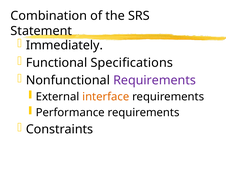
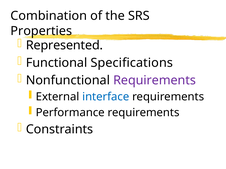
Statement: Statement -> Properties (41, 31)
Immediately: Immediately -> Represented (64, 45)
interface colour: orange -> blue (106, 97)
